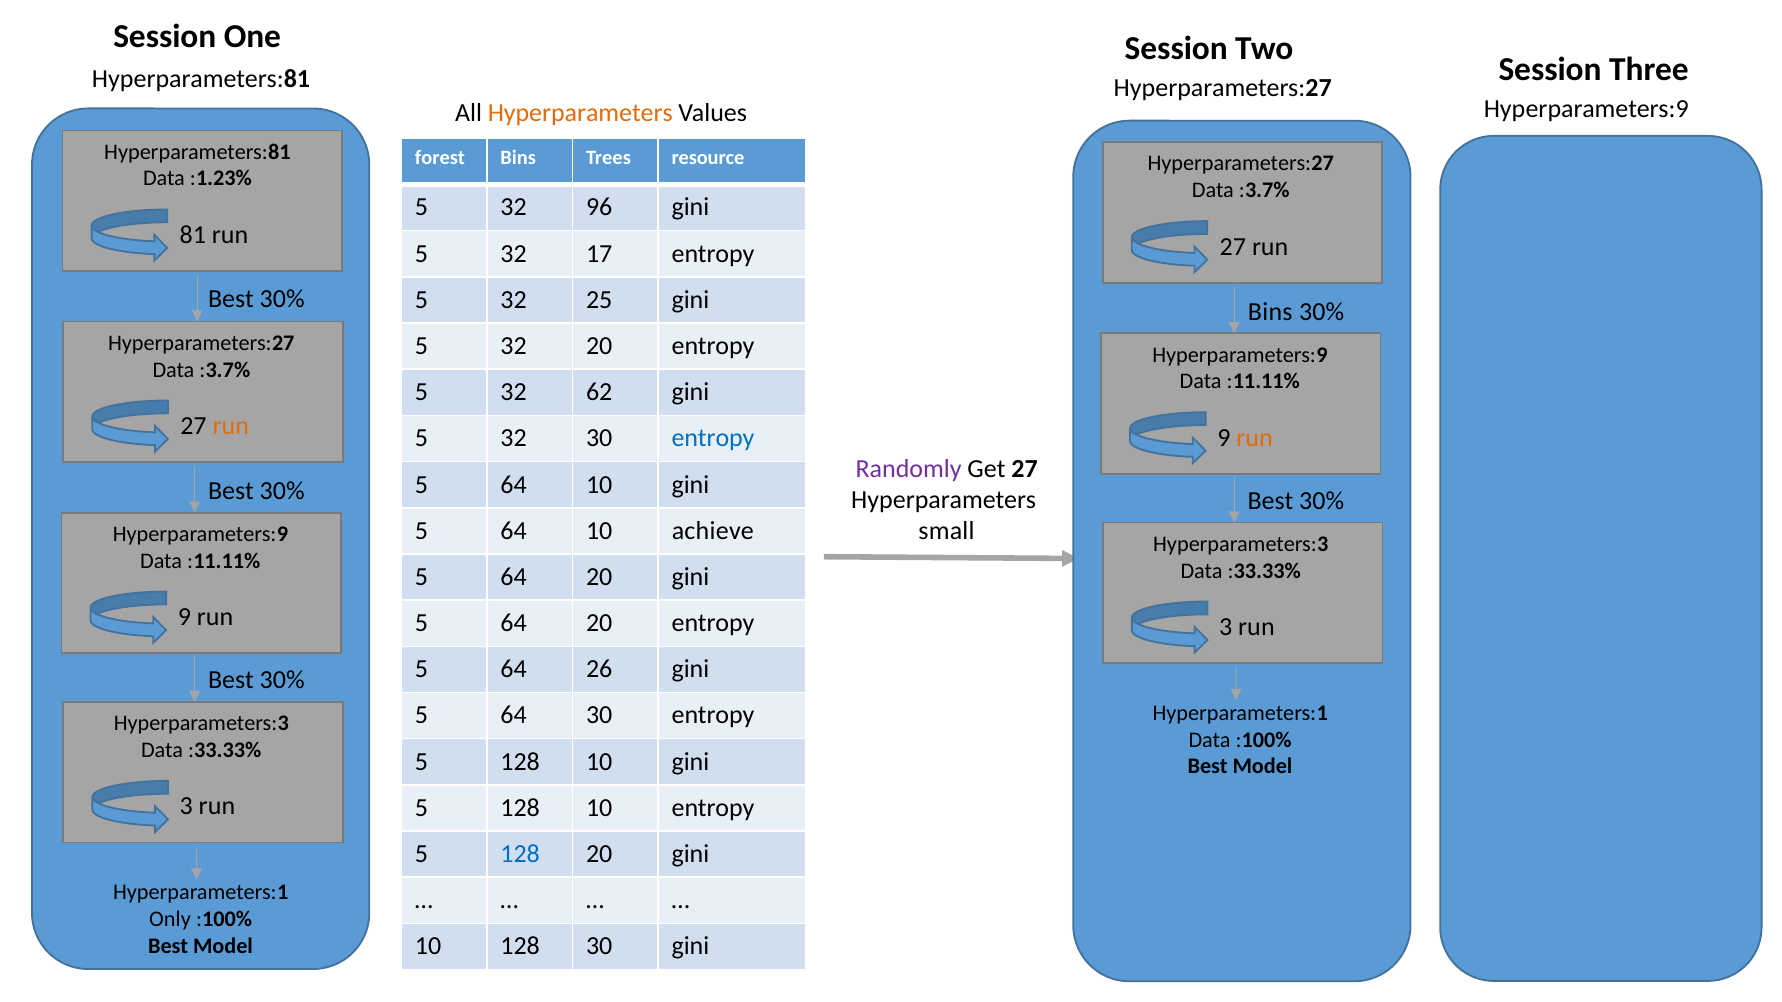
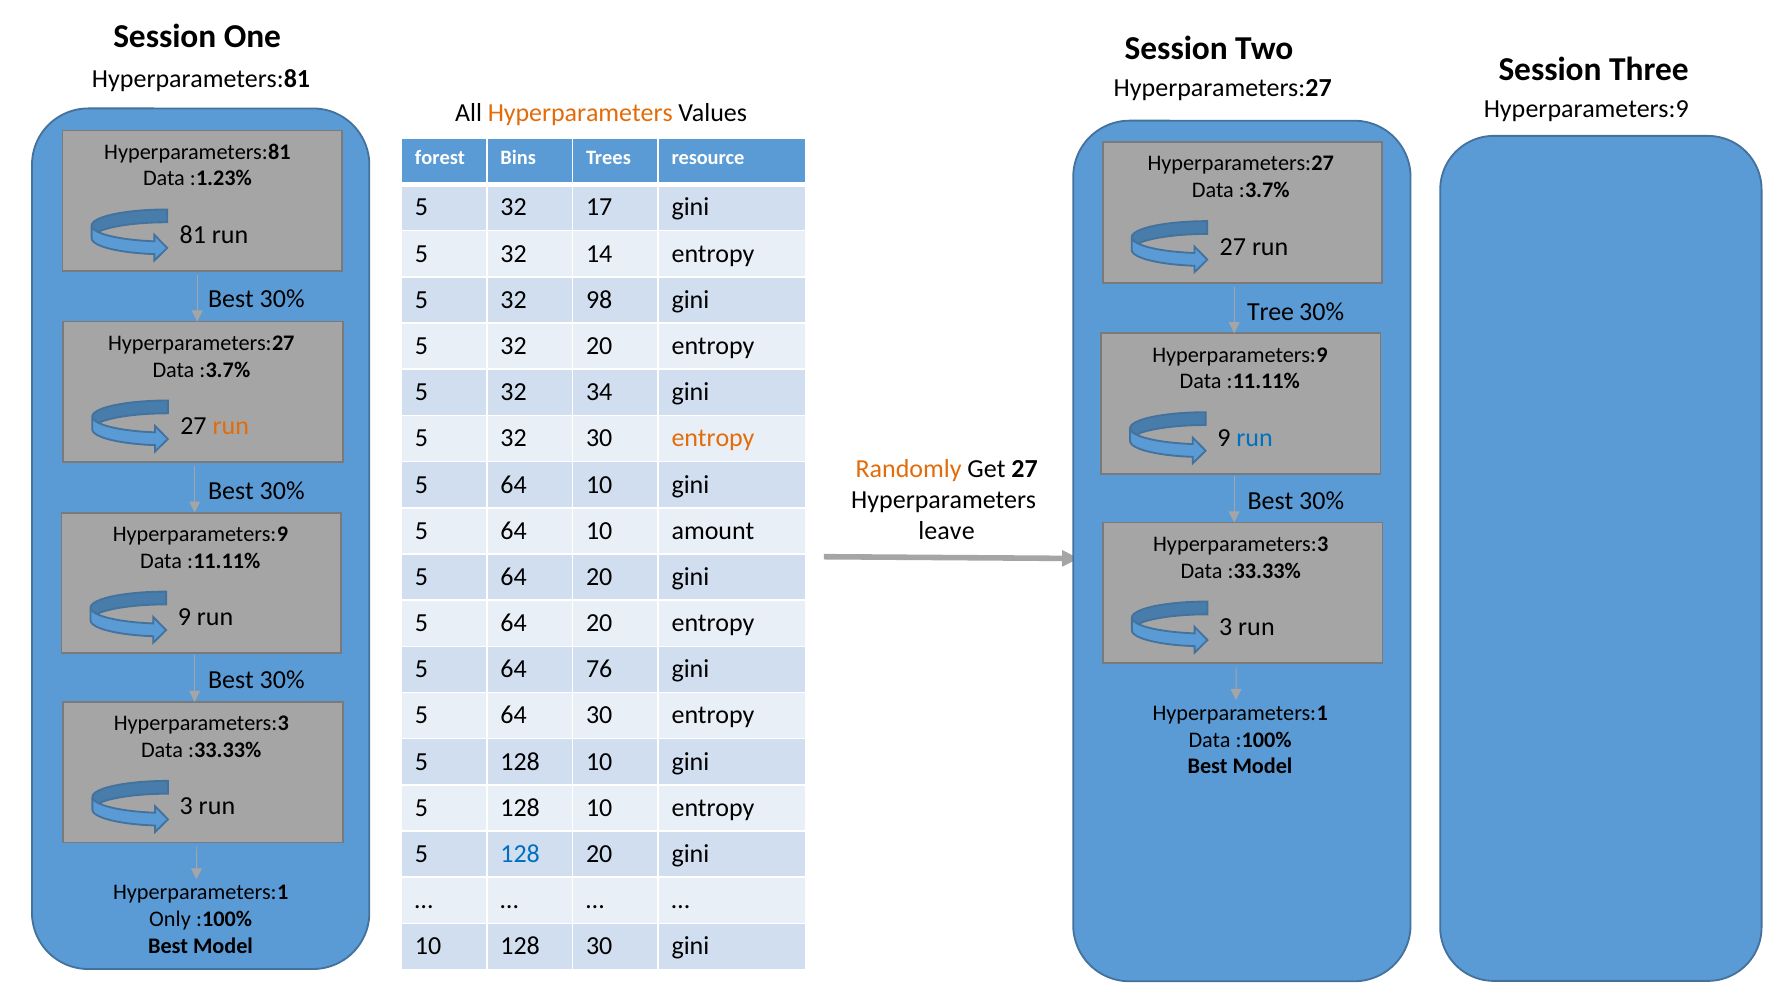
96: 96 -> 17 (599, 207)
17: 17 -> 14 (599, 254)
25: 25 -> 98 (599, 300)
Bins: Bins -> Tree (1271, 312)
62: 62 -> 34 (599, 392)
run colour: orange -> blue (1255, 438)
entropy colour: blue -> orange (713, 438)
Randomly colour: purple -> orange (909, 469)
achieve: achieve -> amount (713, 531)
small: small -> leave (947, 532)
26: 26 -> 76 (599, 669)
